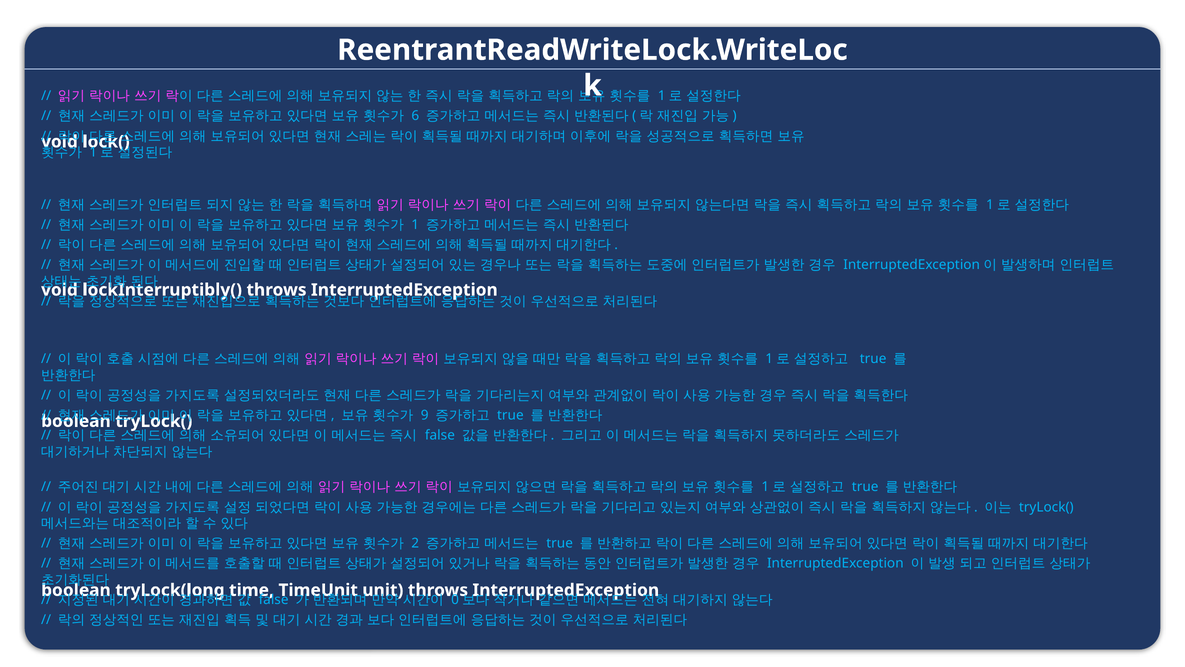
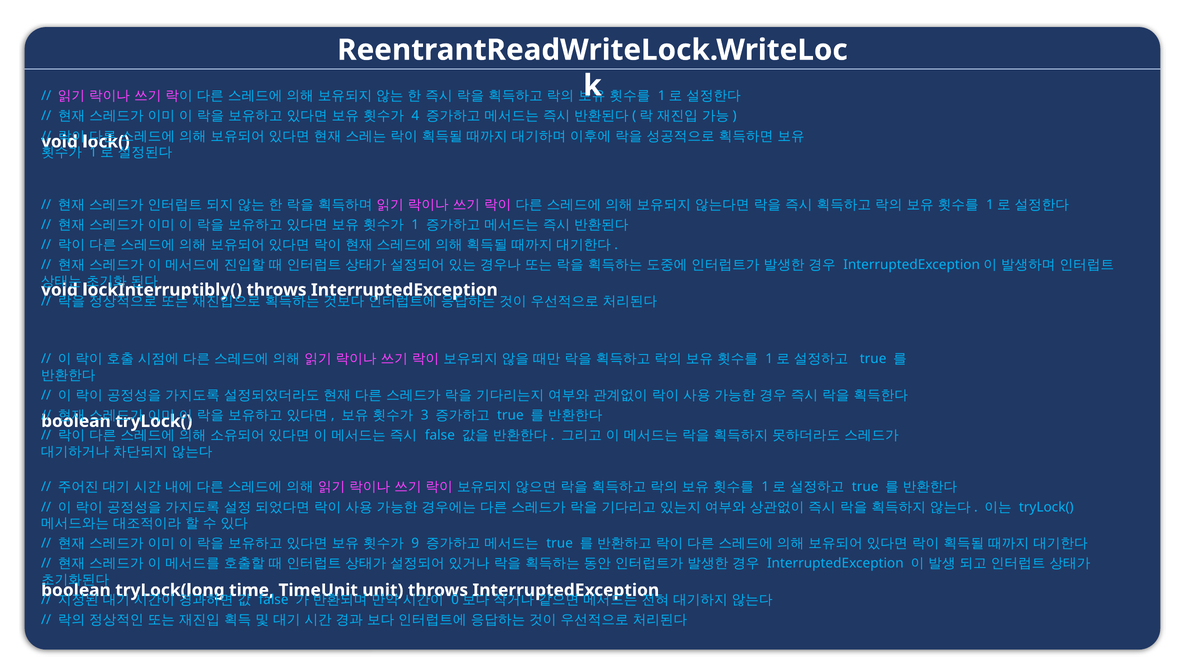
6: 6 -> 4 (415, 116)
9: 9 -> 3 (425, 415)
2: 2 -> 9 (415, 543)
